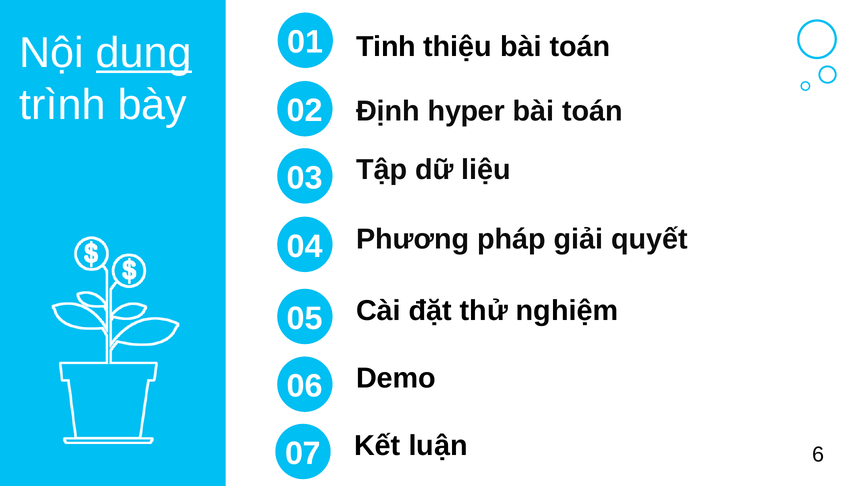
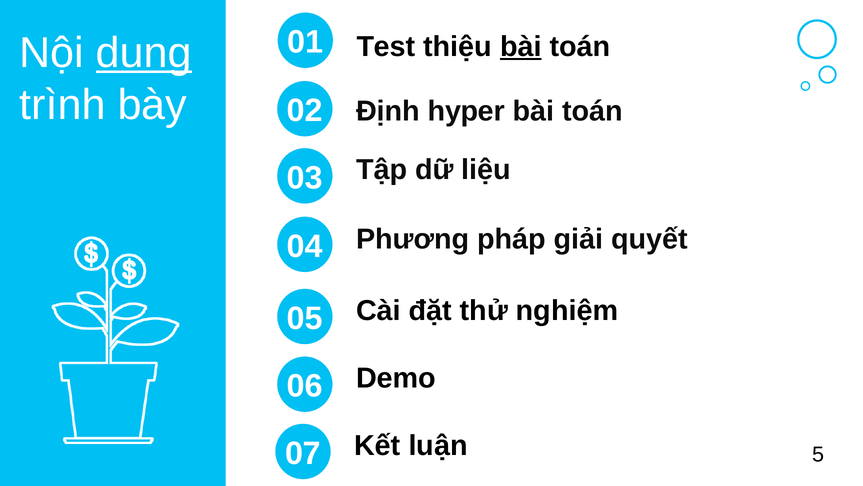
Tinh: Tinh -> Test (386, 46)
bài underline: none -> present (521, 46)
6: 6 -> 5 (818, 454)
